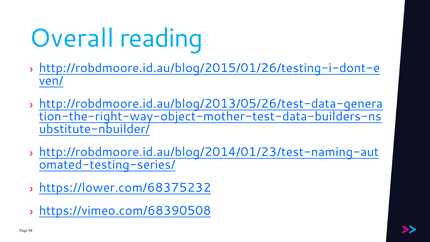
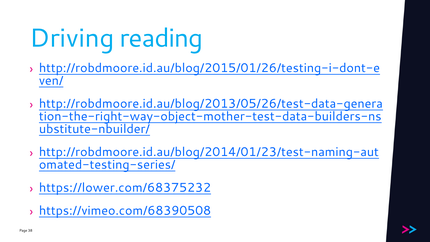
Overall: Overall -> Driving (72, 38)
